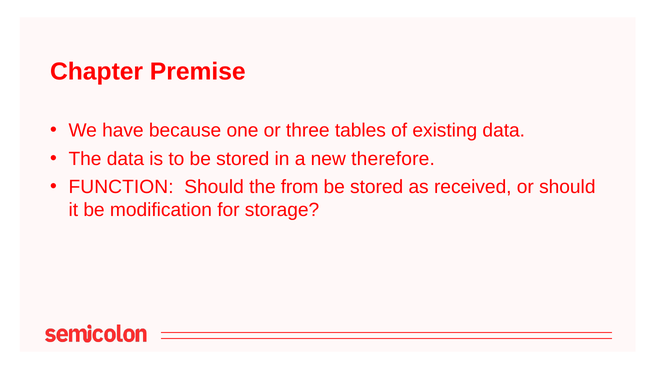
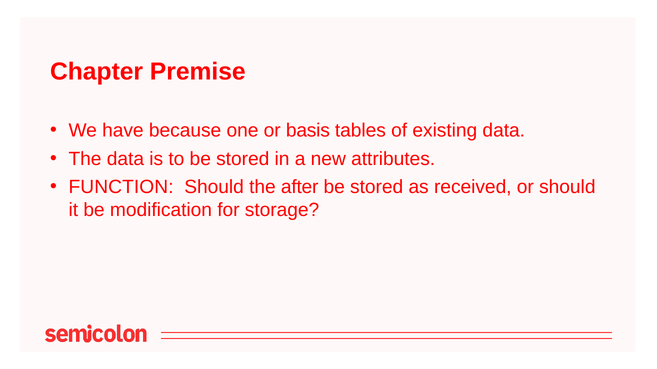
three: three -> basis (308, 131)
therefore: therefore -> attributes (393, 159)
from: from -> after (300, 187)
